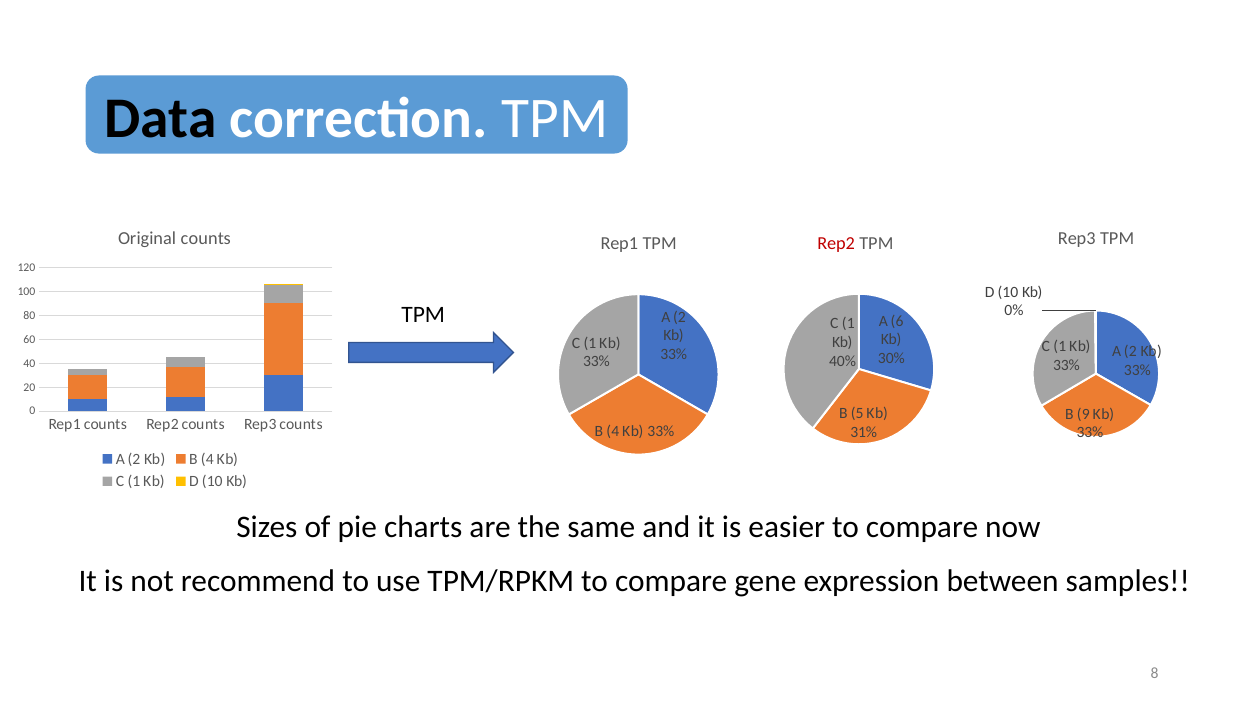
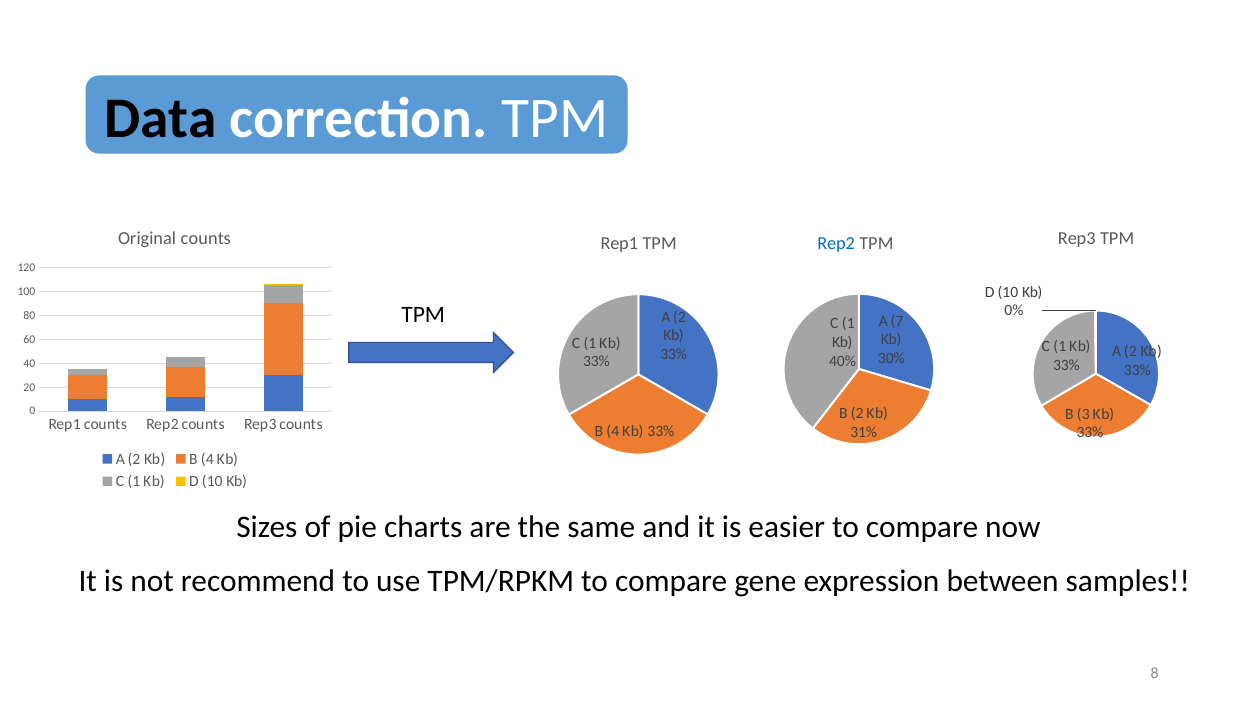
Rep2 colour: red -> blue (836, 243)
6: 6 -> 7 (897, 321)
B 5: 5 -> 2 (857, 414)
9: 9 -> 3 (1083, 414)
